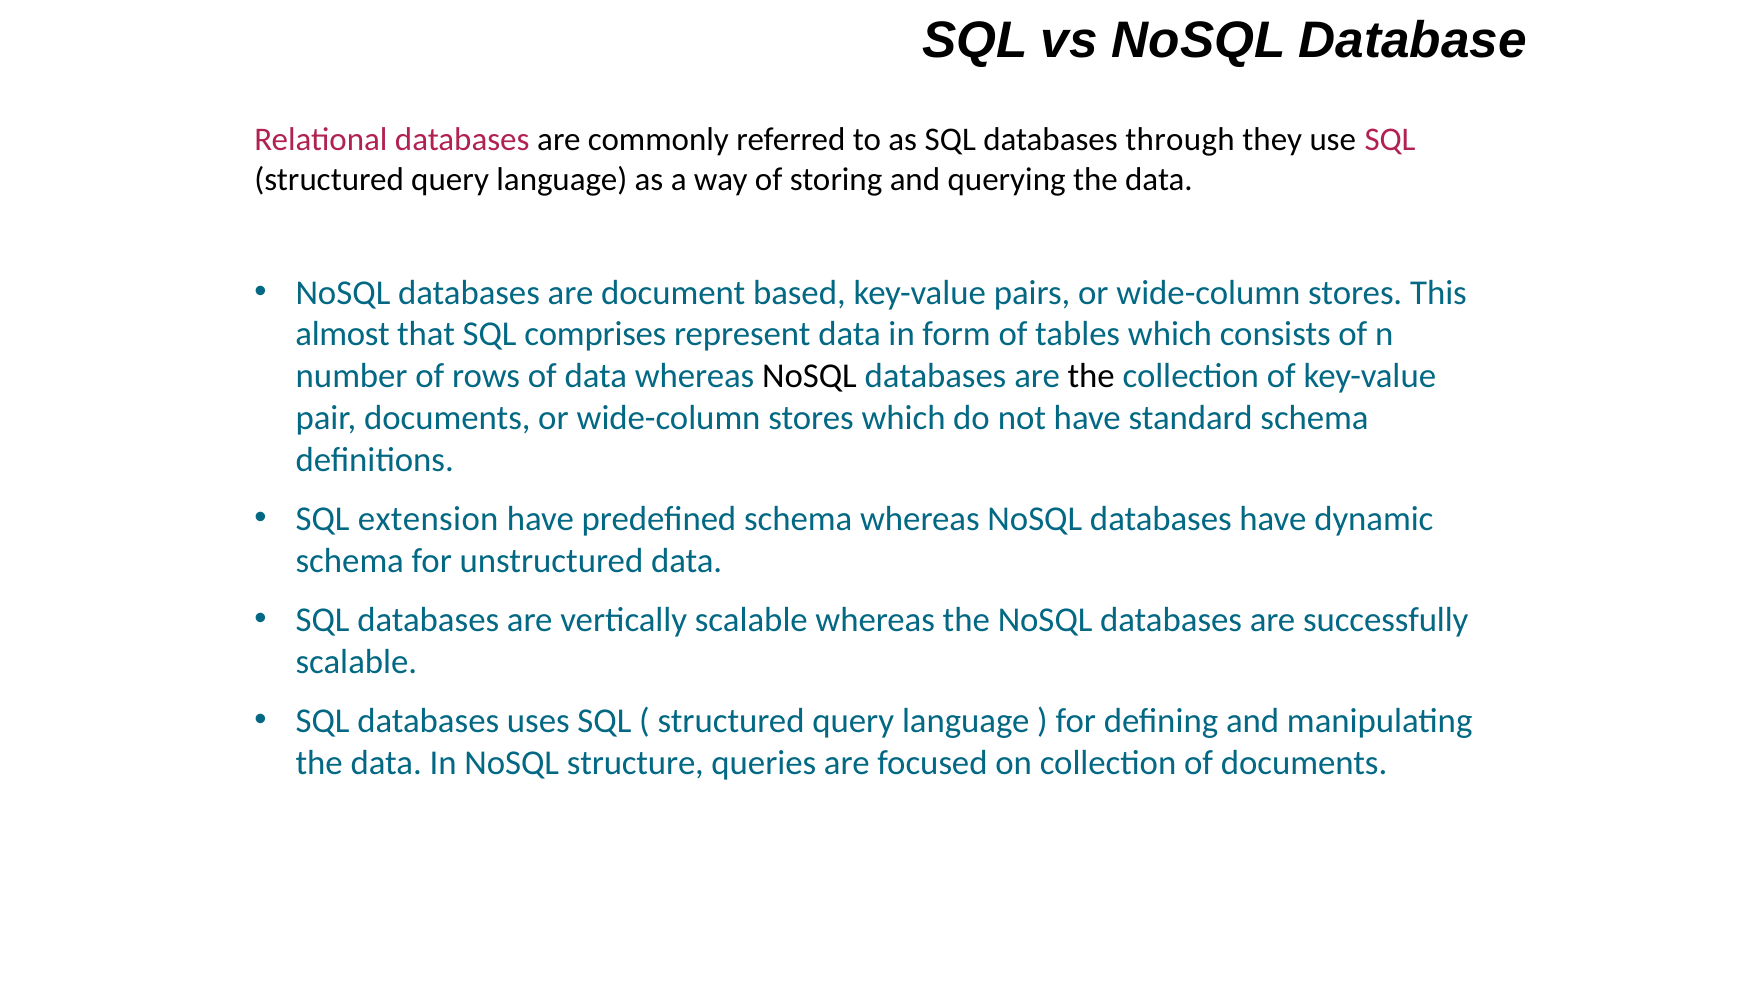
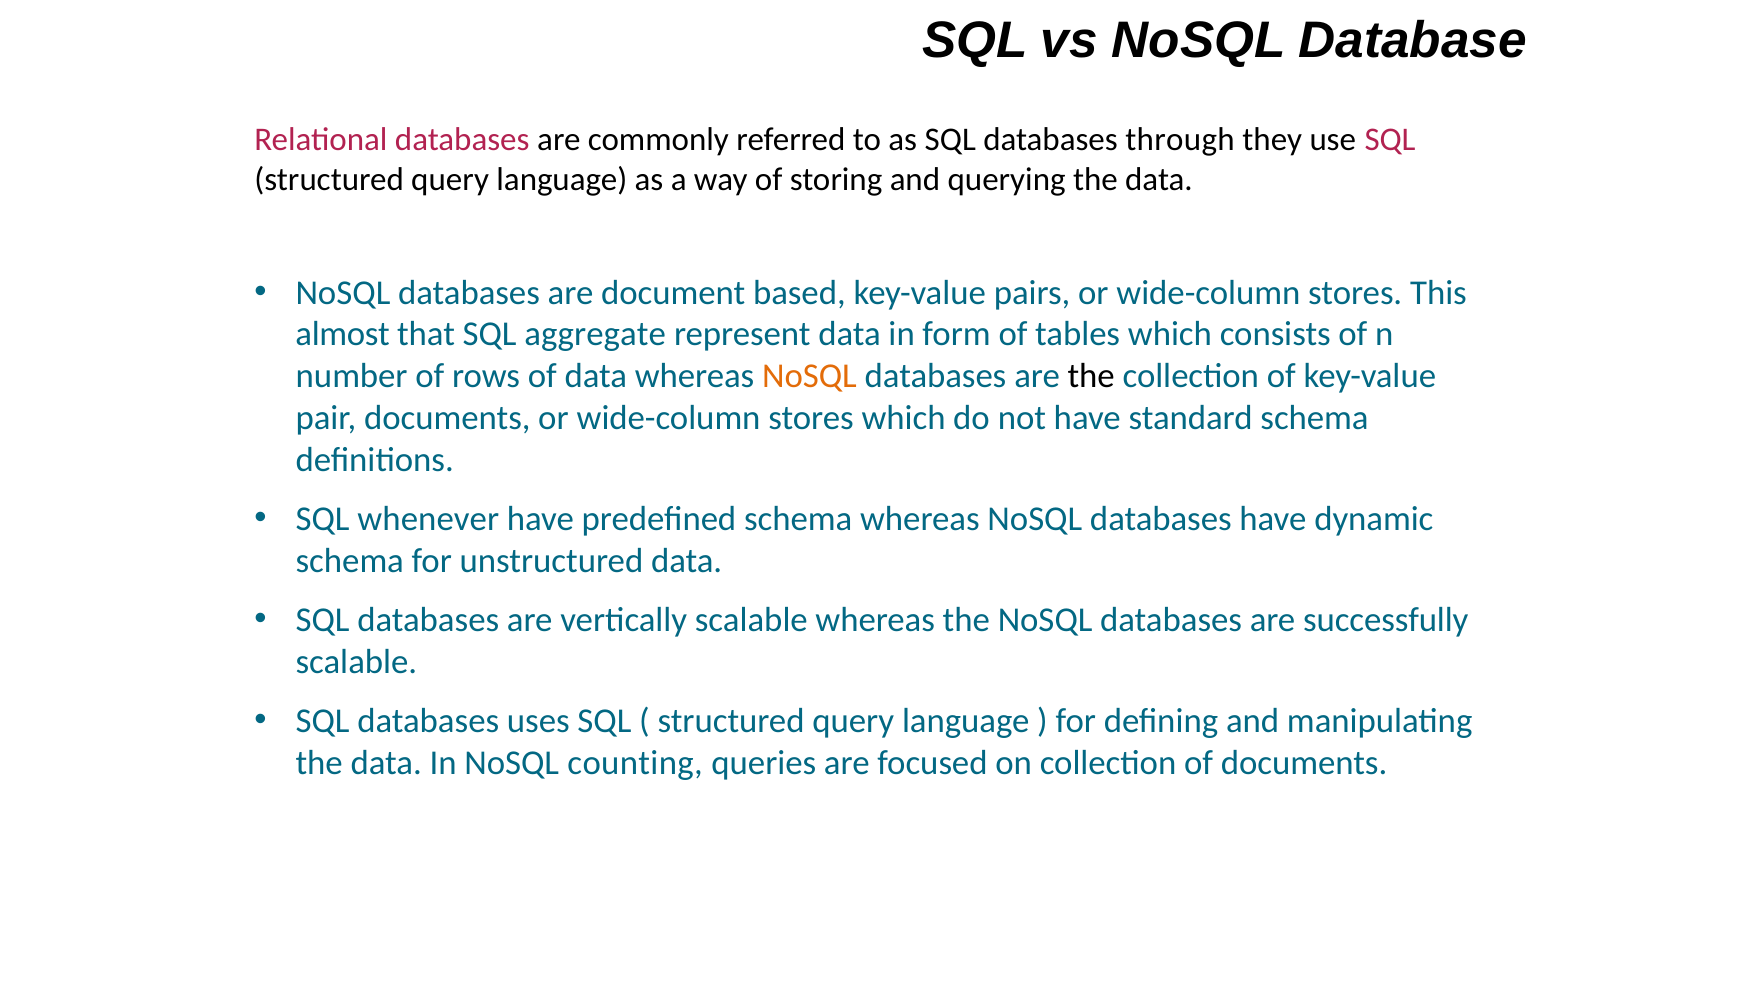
comprises: comprises -> aggregate (595, 334)
NoSQL colour: black -> orange (809, 376)
extension: extension -> whenever (428, 519)
structure: structure -> counting (635, 763)
